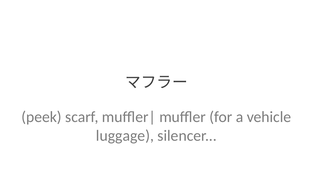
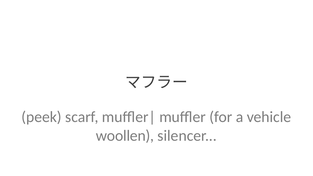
luggage: luggage -> woollen (125, 136)
